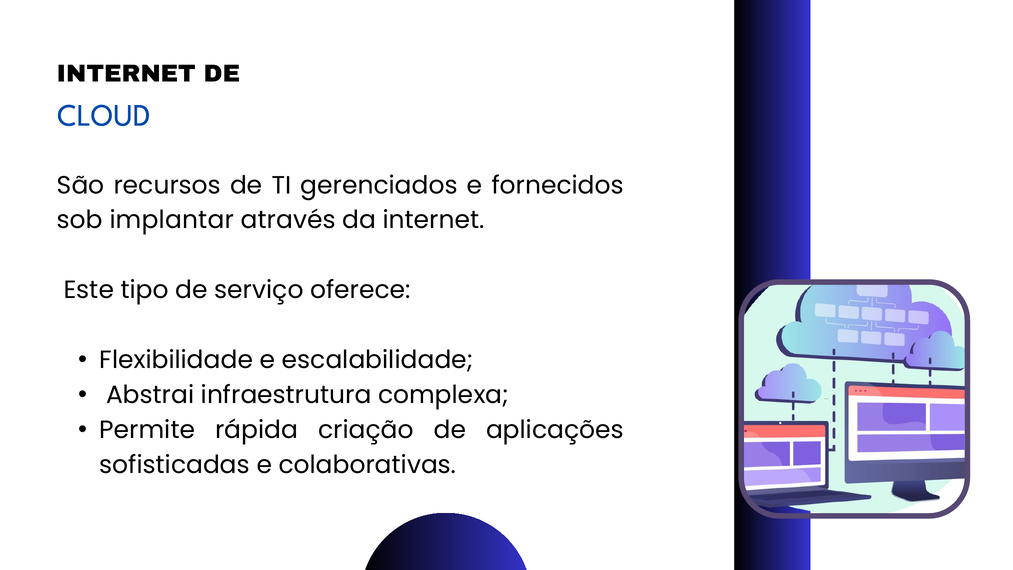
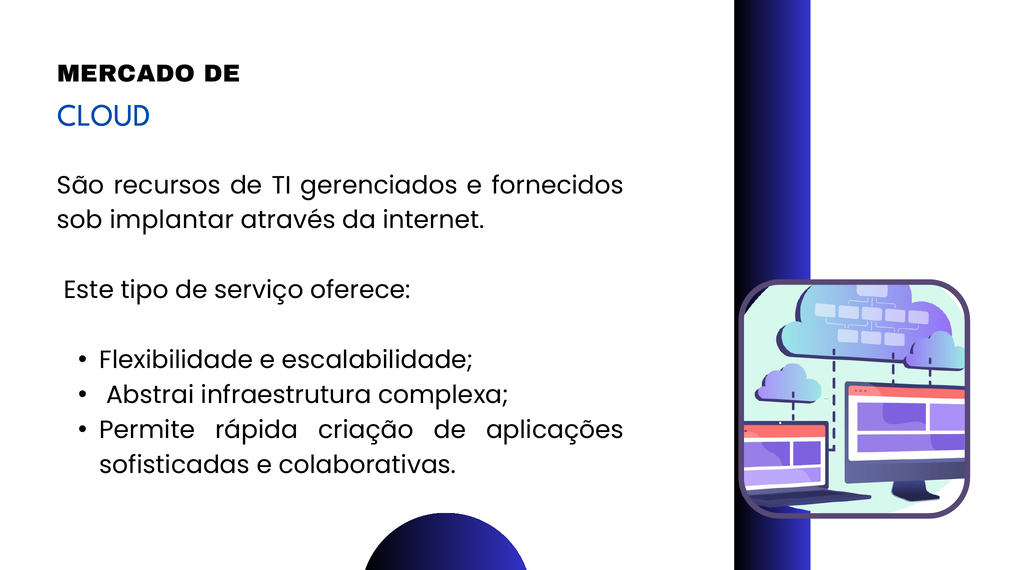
INTERNET: INTERNET -> MERCADO (126, 74)
